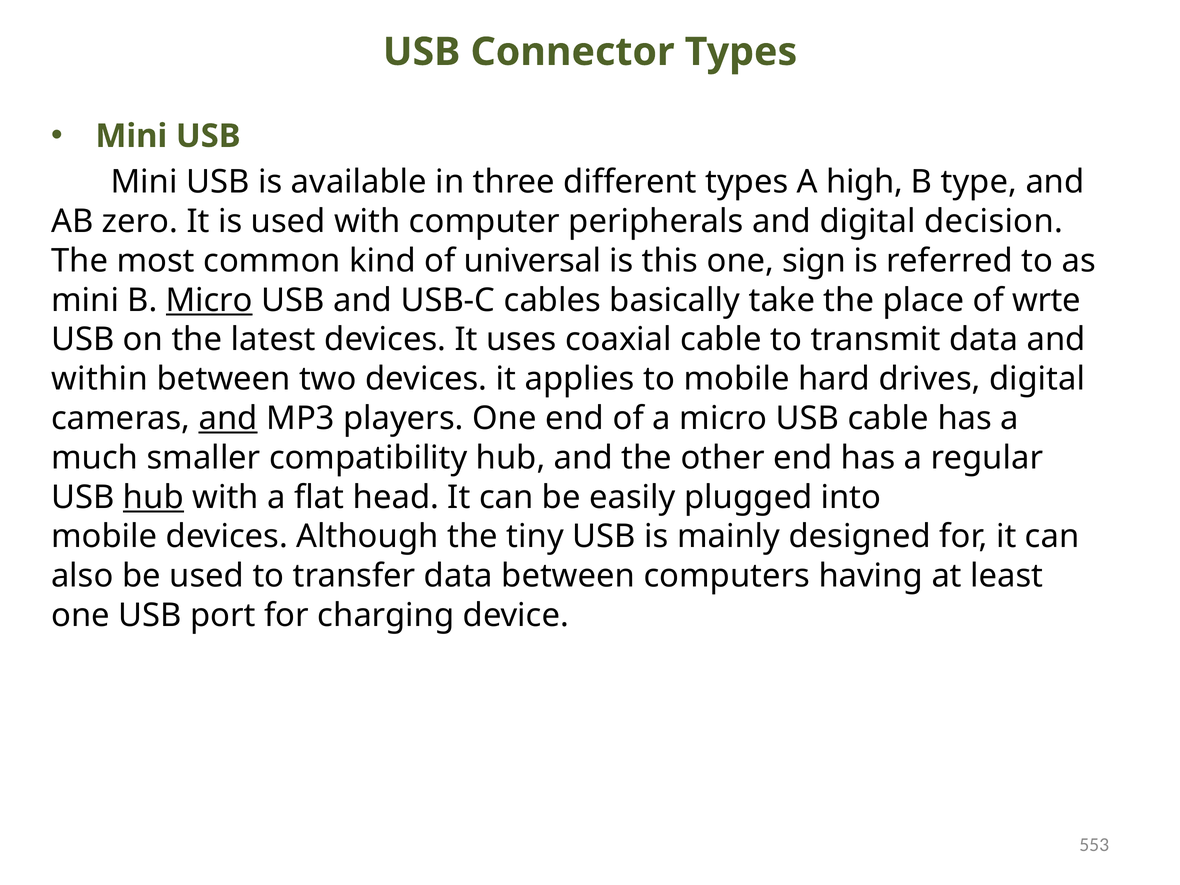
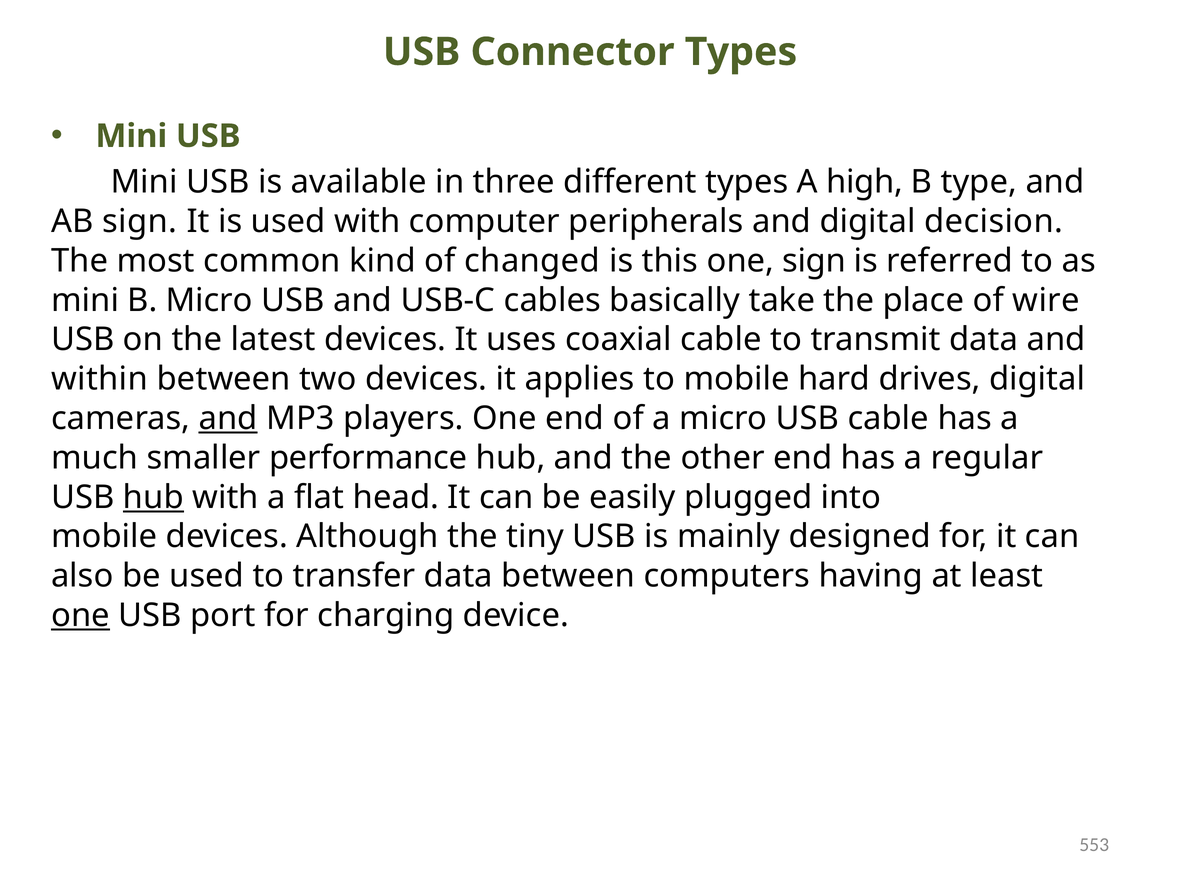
AB zero: zero -> sign (140, 221)
universal: universal -> changed (532, 261)
Micro underline: present -> none (209, 300)
wrte: wrte -> wire (1046, 300)
compatibility: compatibility -> performance (368, 458)
one underline: none -> present (80, 615)
